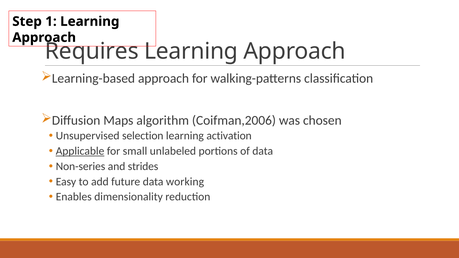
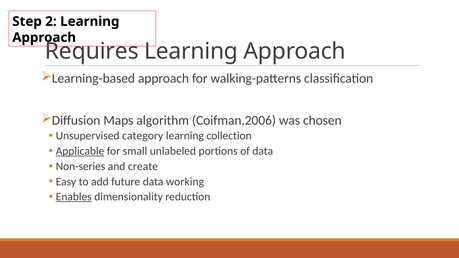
1: 1 -> 2 (51, 21)
selection: selection -> category (143, 136)
activation: activation -> collection (229, 136)
strides: strides -> create (143, 166)
Enables underline: none -> present (74, 197)
